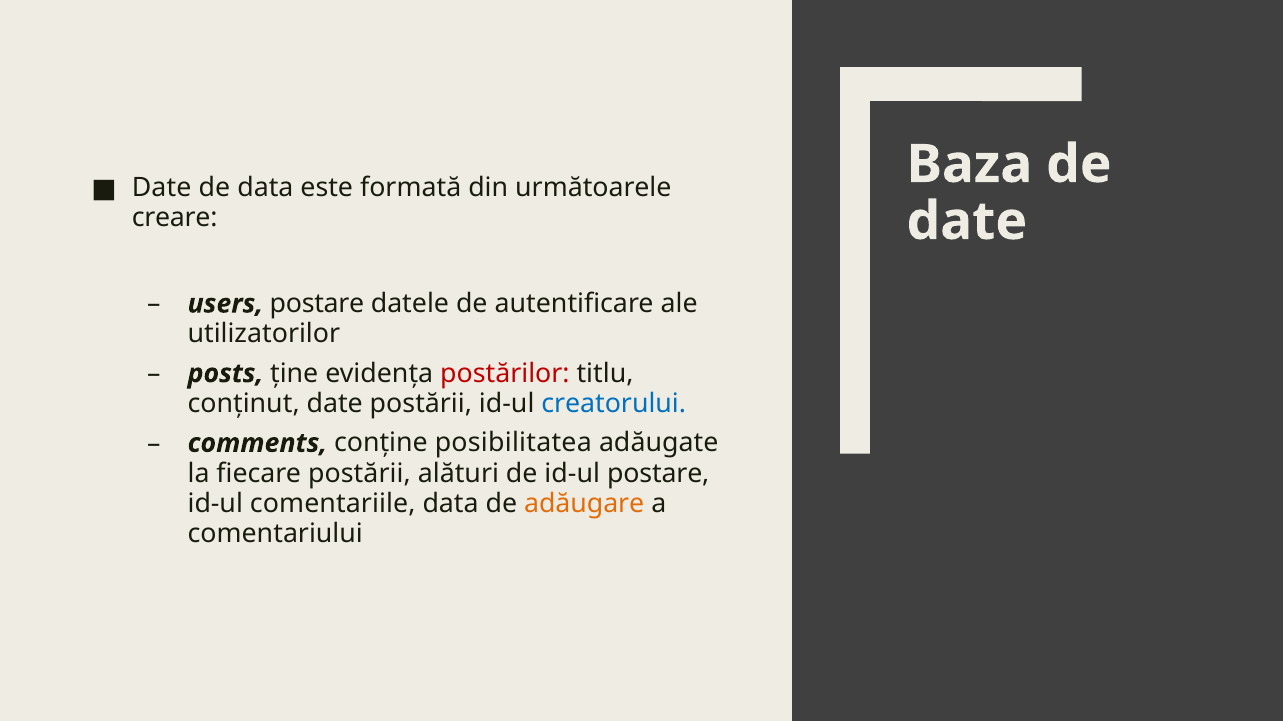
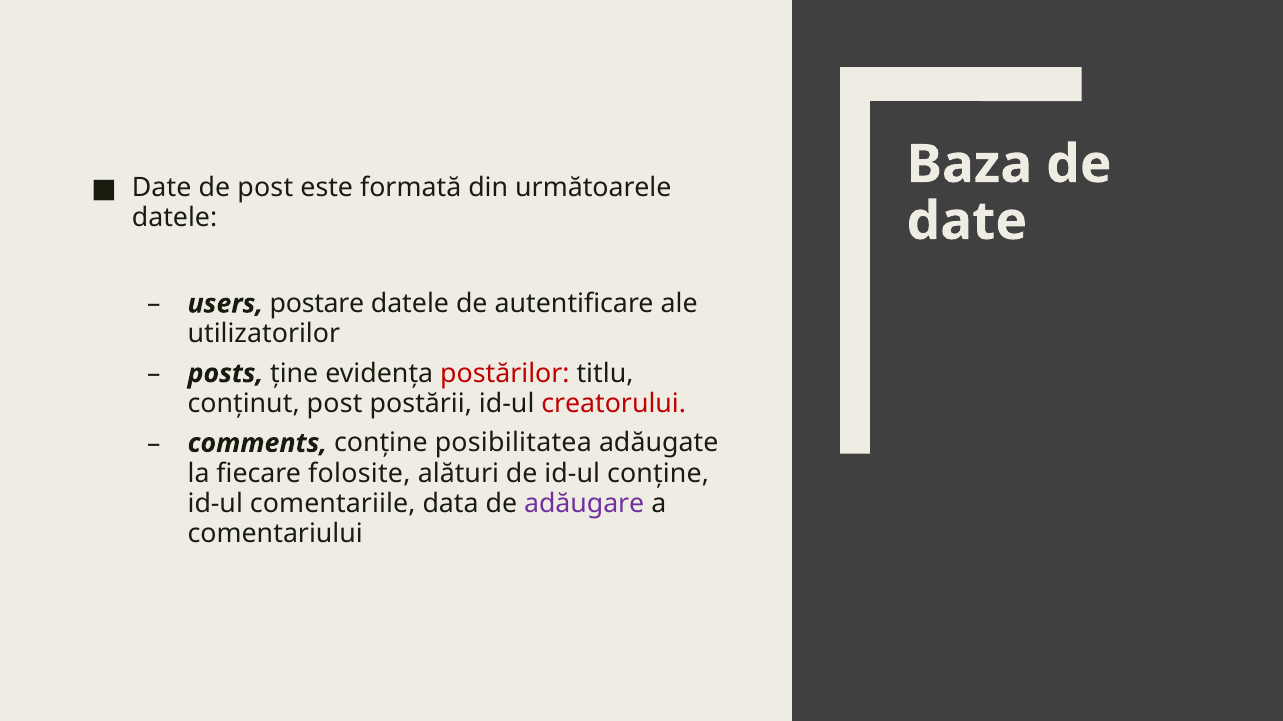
de data: data -> post (265, 188)
creare: creare -> datele (175, 218)
conținut date: date -> post (335, 404)
creatorului colour: blue -> red (614, 404)
fiecare postării: postării -> folosite (359, 474)
id-ul postare: postare -> conține (658, 474)
adăugare colour: orange -> purple (584, 504)
